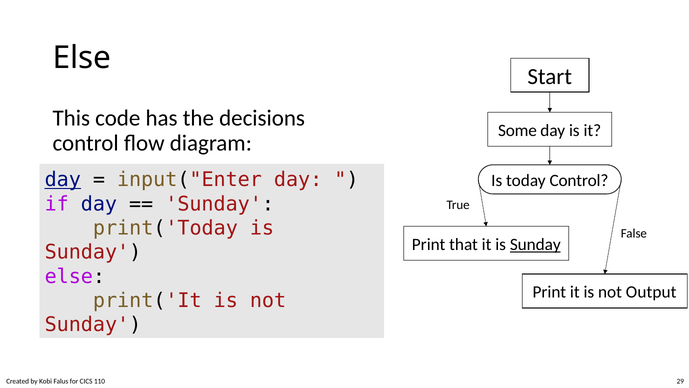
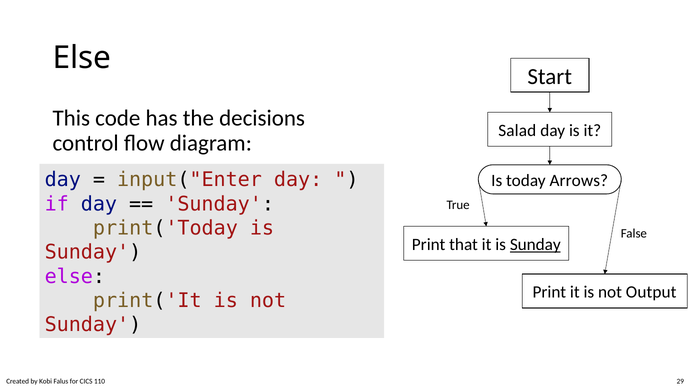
Some: Some -> Salad (517, 130)
day underline: present -> none (63, 180)
today Control: Control -> Arrows (579, 180)
